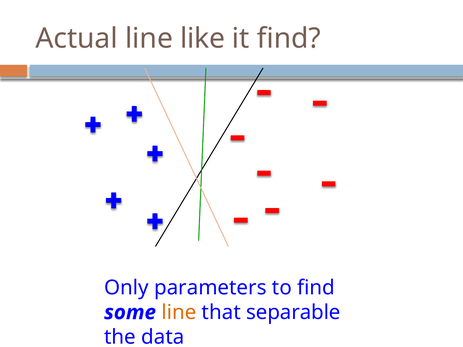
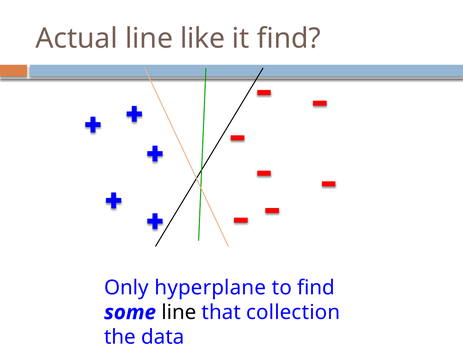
parameters: parameters -> hyperplane (210, 288)
line colour: orange -> black (179, 313)
separable: separable -> collection (293, 313)
